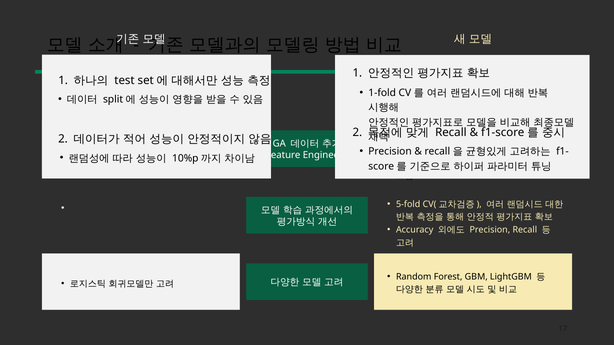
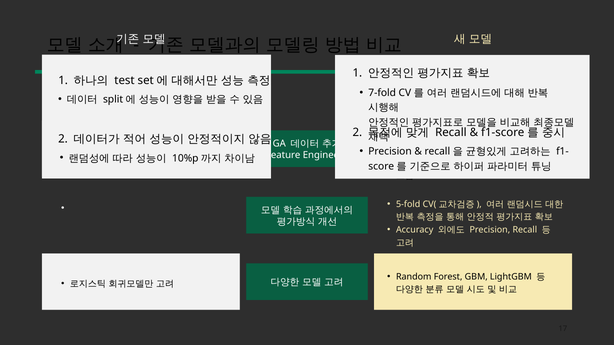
1-fold: 1-fold -> 7-fold (382, 93)
